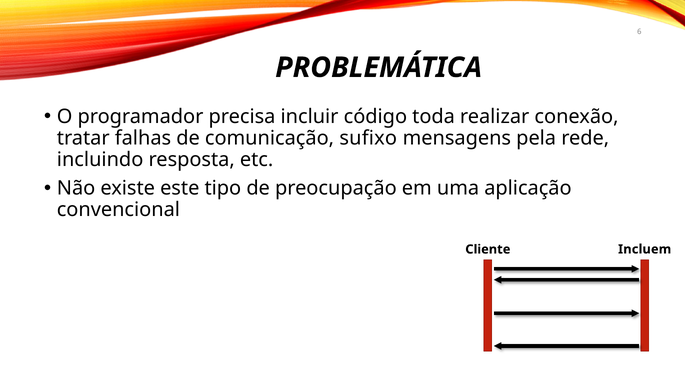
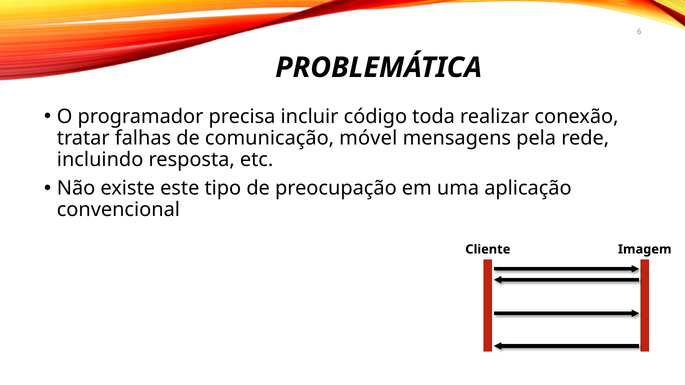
sufixo: sufixo -> móvel (368, 138)
Incluem: Incluem -> Imagem (645, 249)
